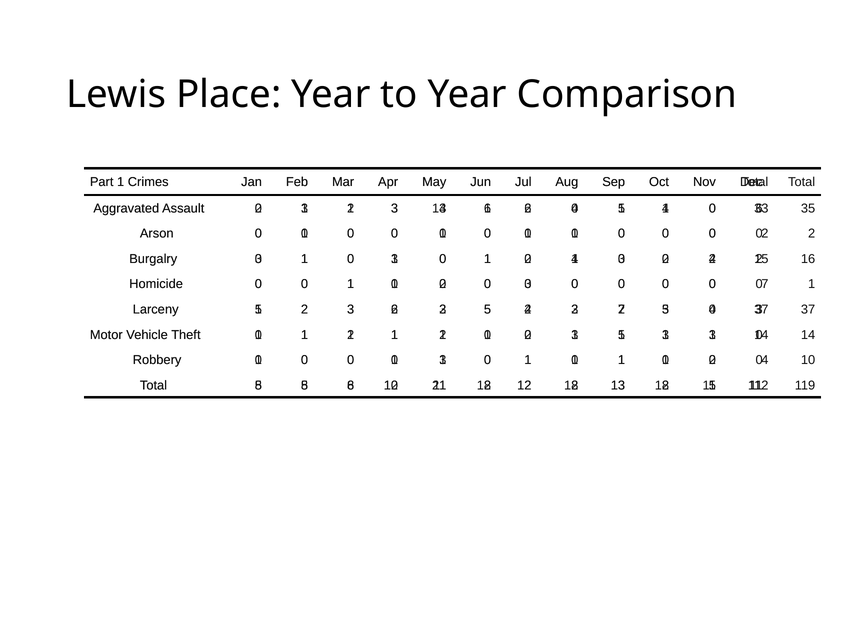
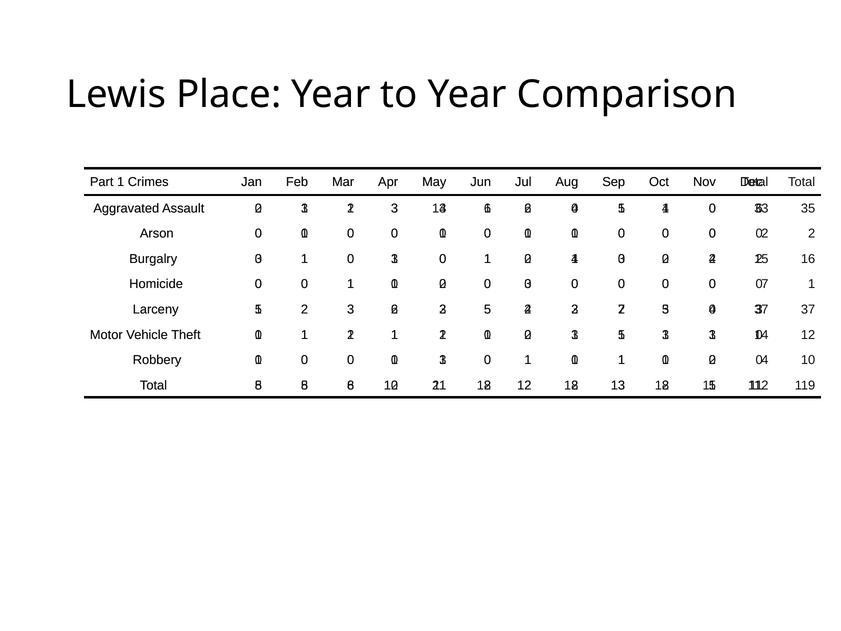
14: 14 -> 12 (808, 335)
